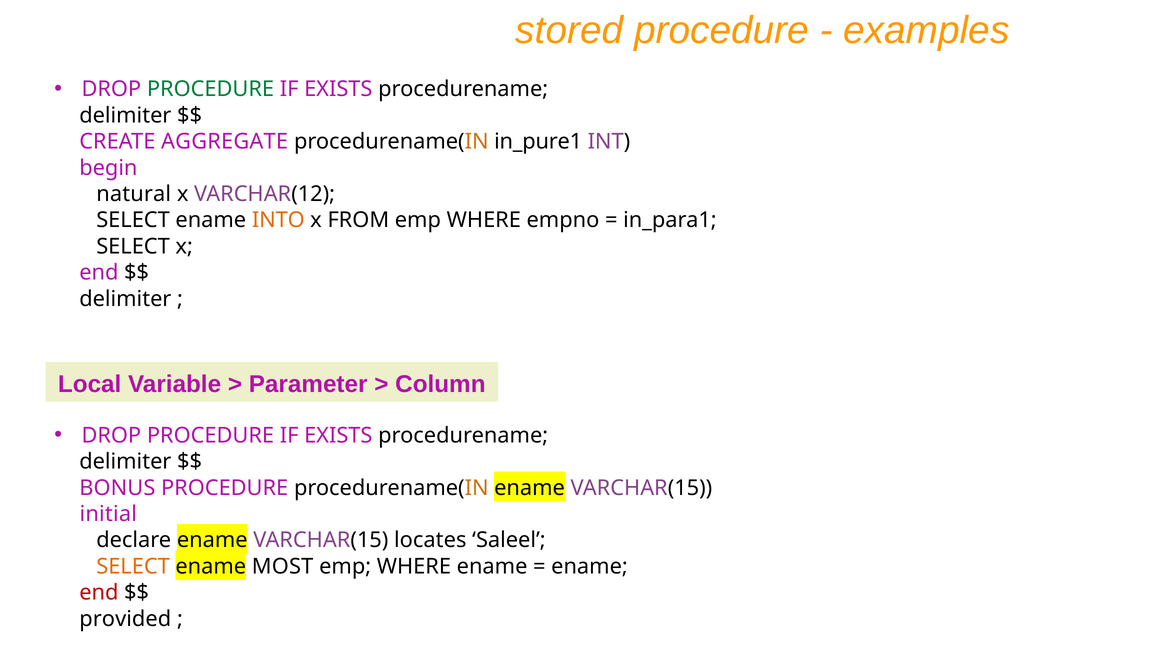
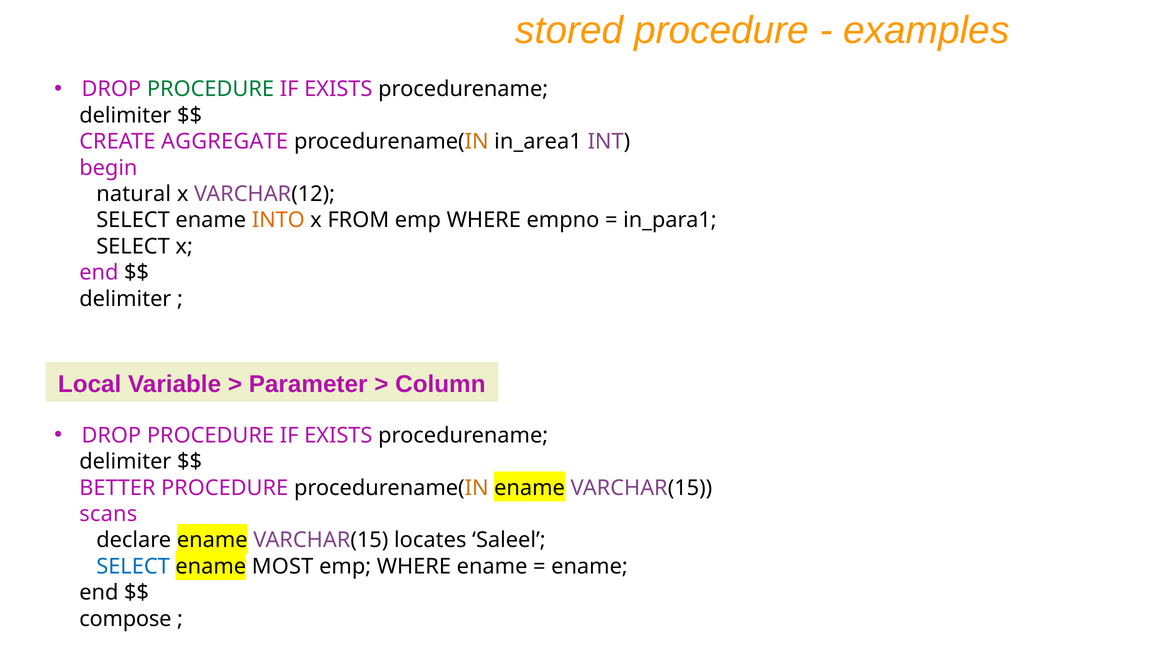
in_pure1: in_pure1 -> in_area1 (538, 142)
BONUS: BONUS -> BETTER (117, 488)
initial: initial -> scans (108, 514)
SELECT colour: orange -> blue (133, 566)
end colour: red -> black (99, 592)
provided: provided -> compose (125, 619)
